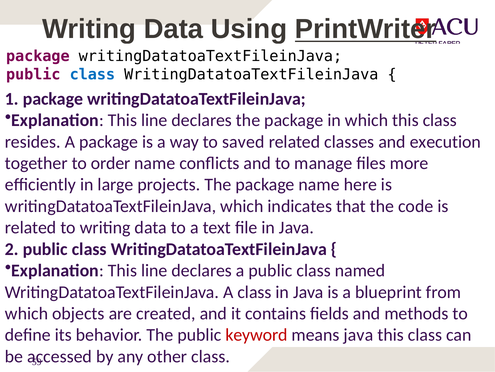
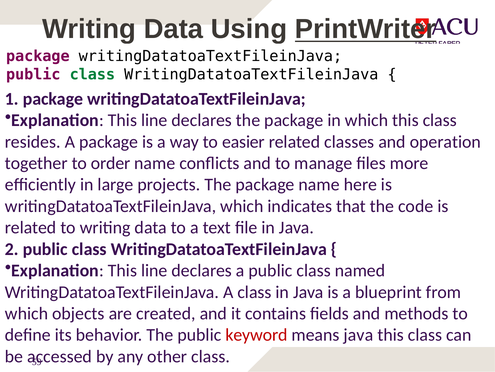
class colour: blue -> green (92, 74)
saved: saved -> easier (243, 141)
execution: execution -> operation (445, 141)
